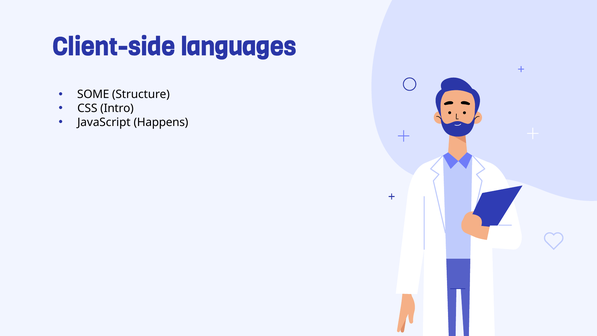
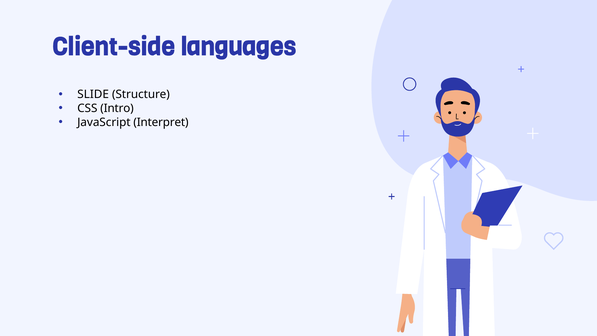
SOME: SOME -> SLIDE (93, 94)
Happens: Happens -> Interpret (161, 122)
